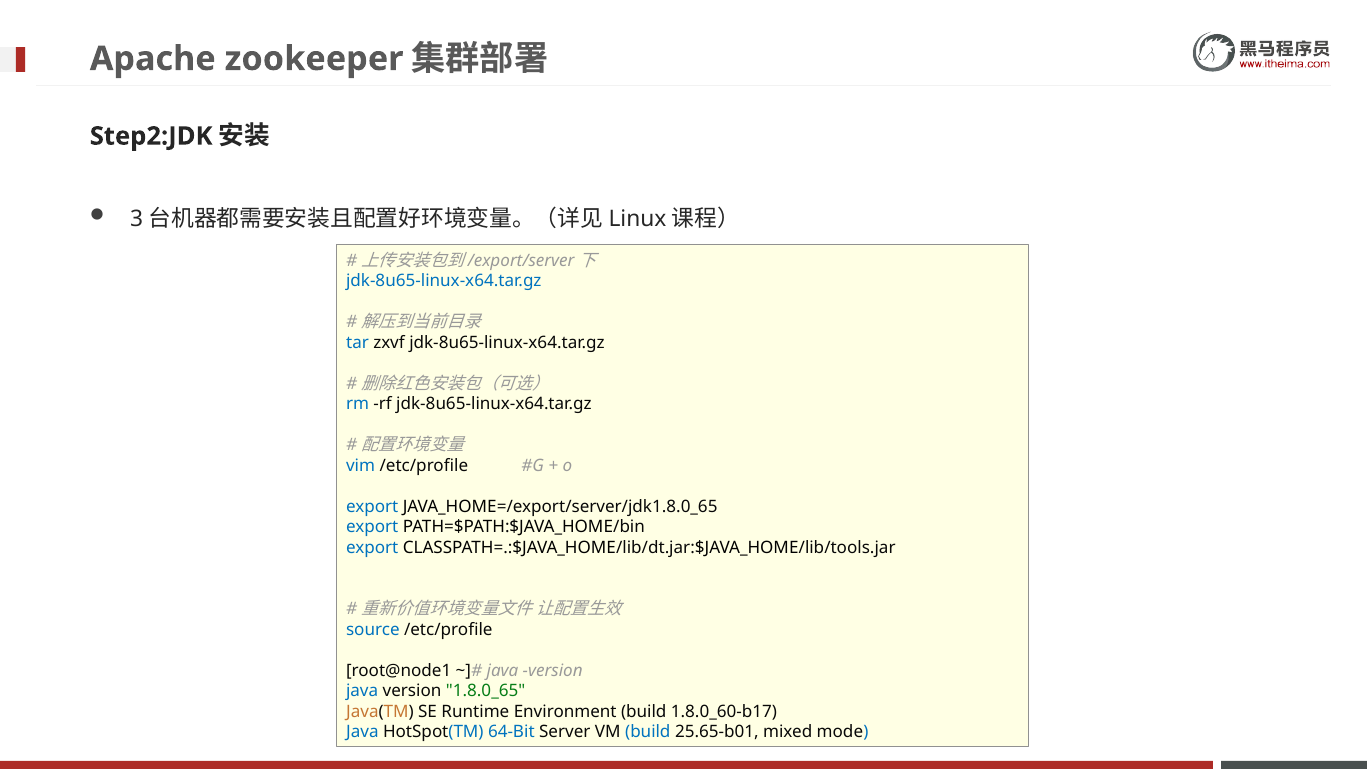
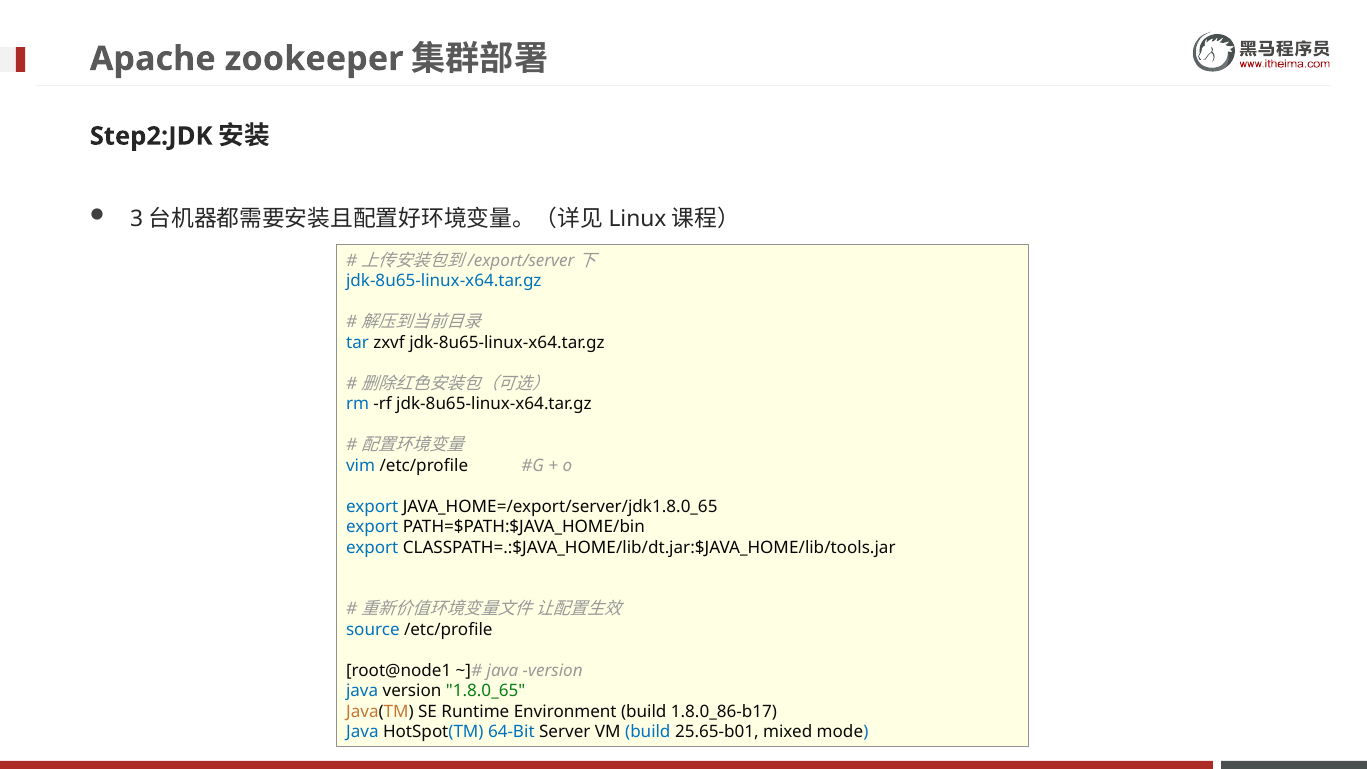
1.8.0_60-b17: 1.8.0_60-b17 -> 1.8.0_86-b17 (724, 711)
